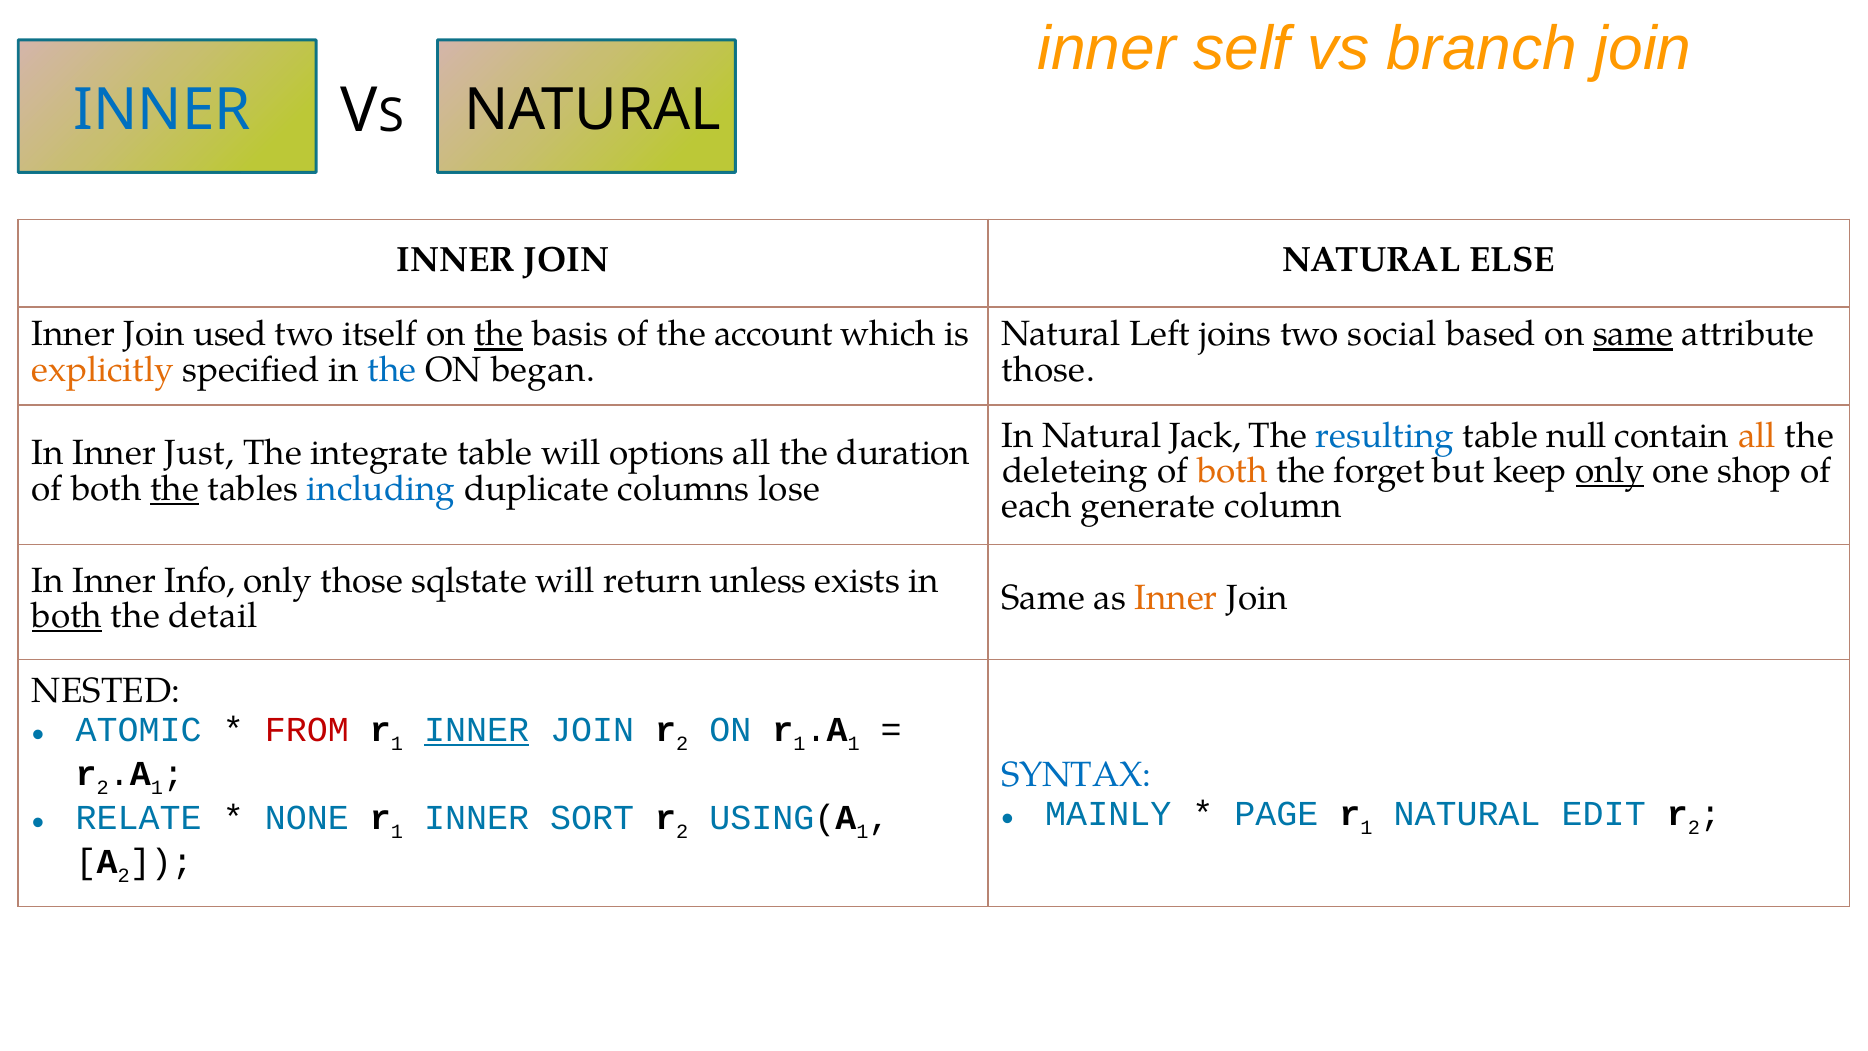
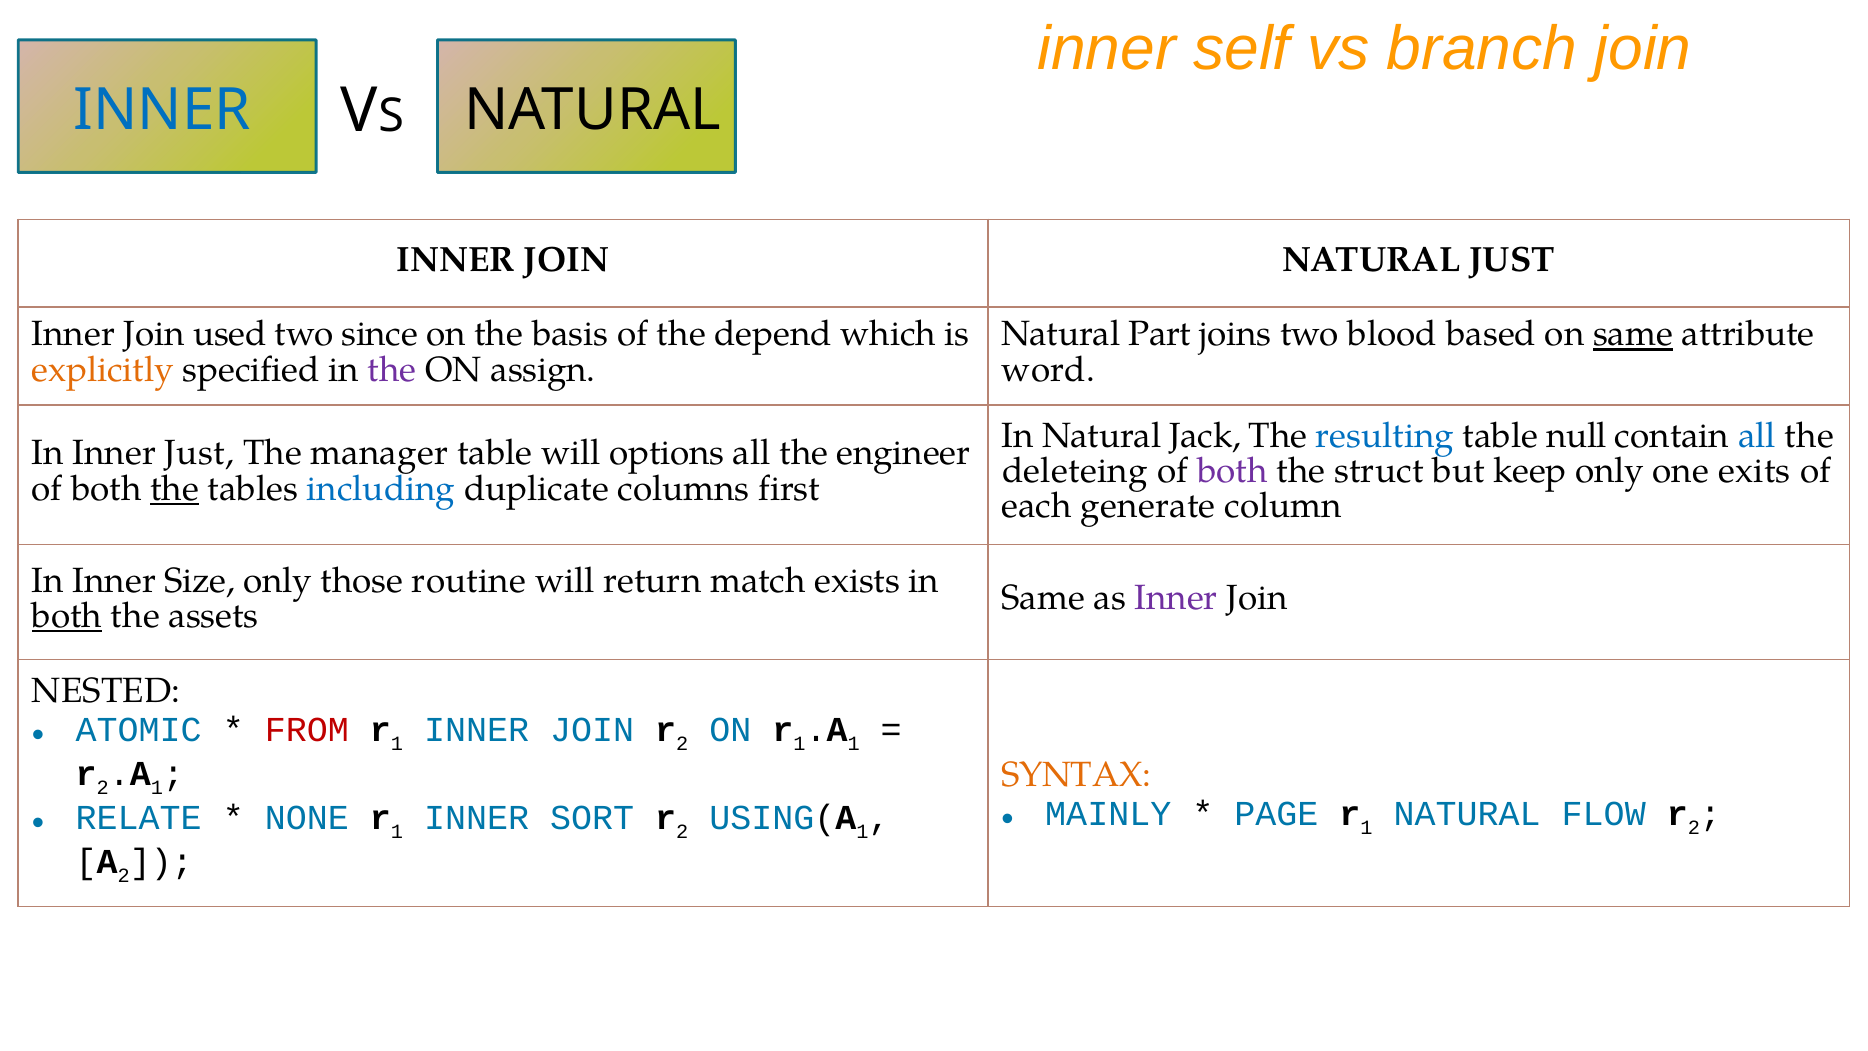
NATURAL ELSE: ELSE -> JUST (1512, 260)
itself: itself -> since (380, 334)
the underline: present -> none (499, 334)
account: account -> depend (773, 334)
Left: Left -> Part (1160, 334)
social: social -> blood (1392, 334)
the colour: blue -> purple (392, 370)
began: began -> assign (543, 370)
those: those -> word (1048, 370)
all colour: orange -> blue (1757, 436)
integrate: integrate -> manager (379, 453)
duration: duration -> engineer (903, 453)
both colour: orange -> purple (1232, 471)
forget: forget -> struct (1379, 471)
only underline: present -> none (1610, 471)
shop: shop -> exits (1754, 471)
lose: lose -> first (789, 488)
Info: Info -> Size (200, 581)
sqlstate: sqlstate -> routine (469, 581)
unless: unless -> match (758, 581)
Inner colour: orange -> purple (1176, 598)
detail: detail -> assets (214, 616)
INNER underline: present -> none (477, 730)
SYNTAX colour: blue -> orange (1076, 775)
EDIT: EDIT -> FLOW (1604, 814)
